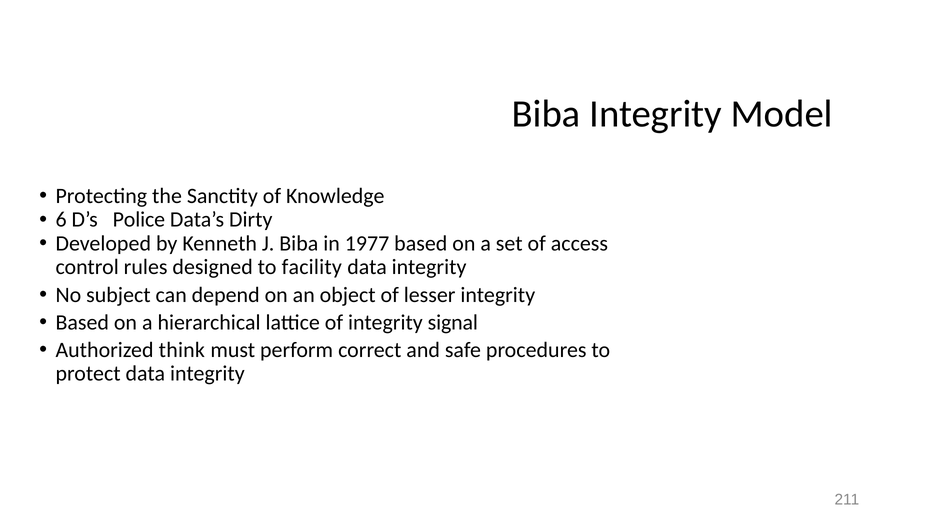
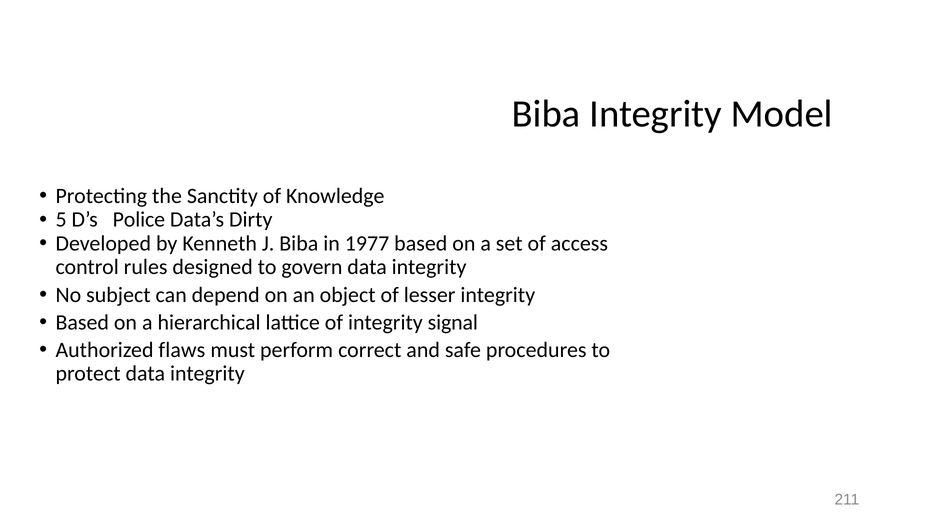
6: 6 -> 5 (61, 220)
facility: facility -> govern (312, 267)
think: think -> flaws (182, 350)
